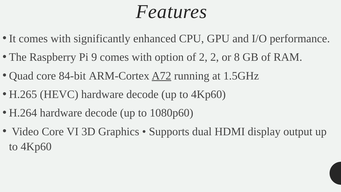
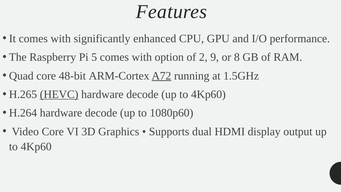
9: 9 -> 5 (94, 57)
2 2: 2 -> 9 (215, 57)
84-bit: 84-bit -> 48-bit (72, 76)
HEVC underline: none -> present (59, 94)
